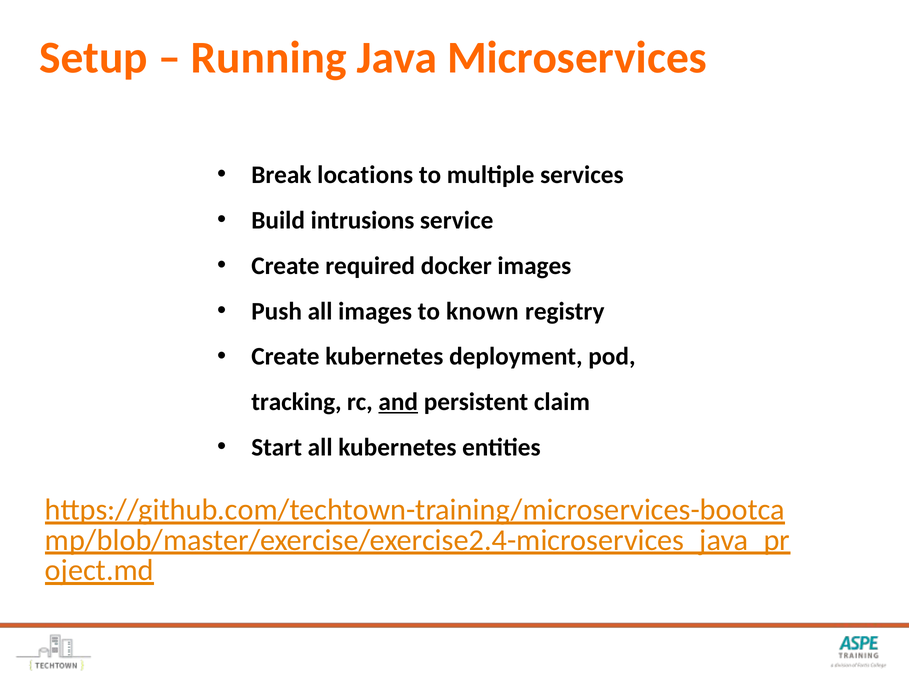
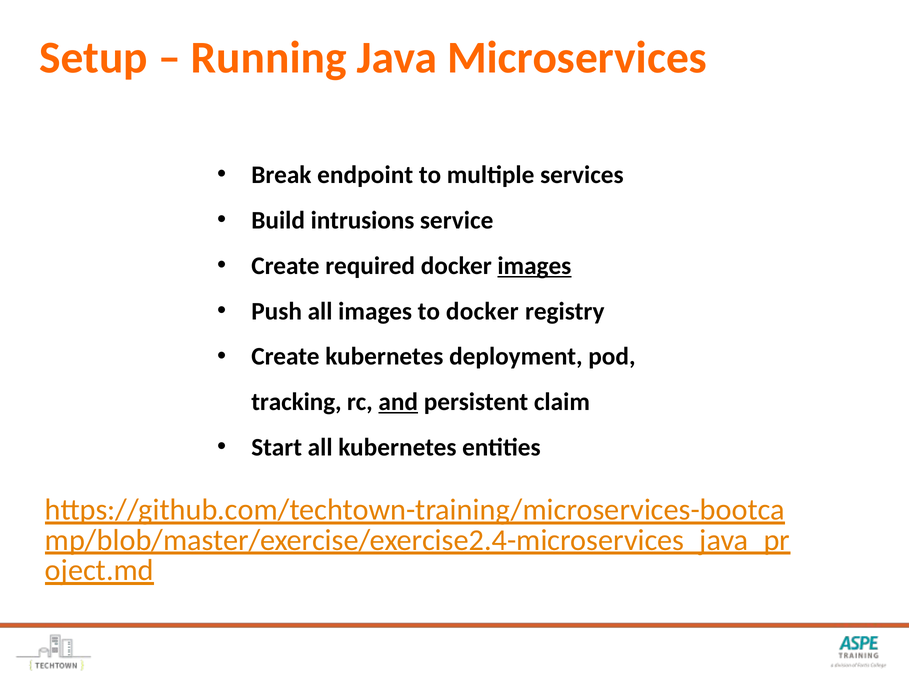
locations: locations -> endpoint (365, 175)
images underline: none -> present (534, 266)
to known: known -> docker (482, 311)
